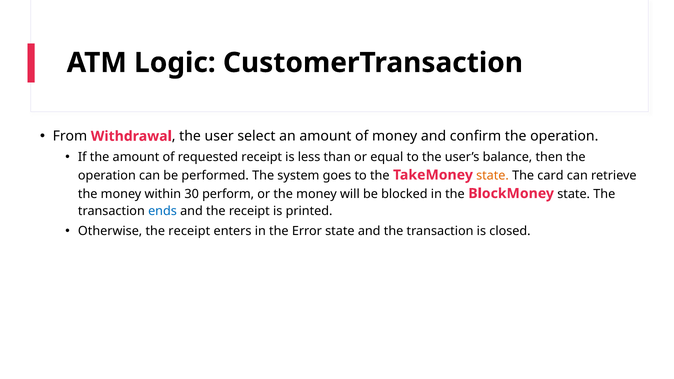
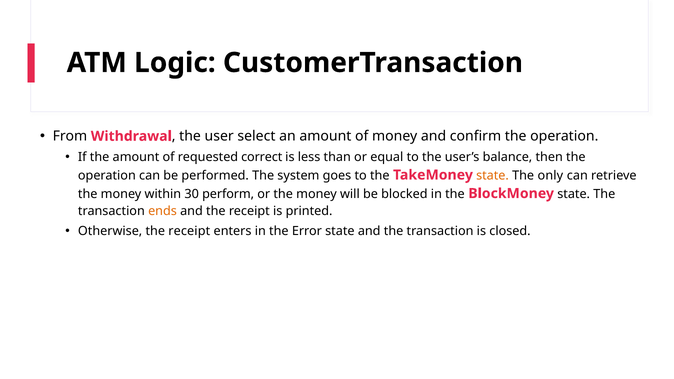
requested receipt: receipt -> correct (262, 157)
card: card -> only (550, 175)
ends colour: blue -> orange (162, 211)
